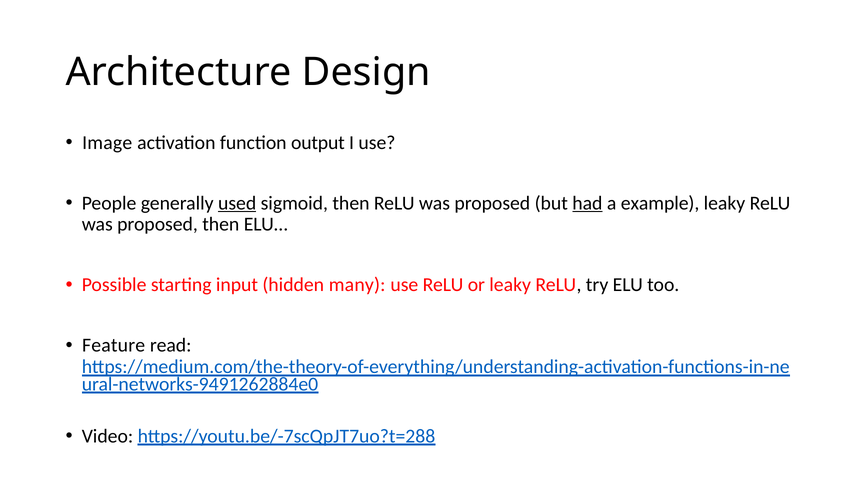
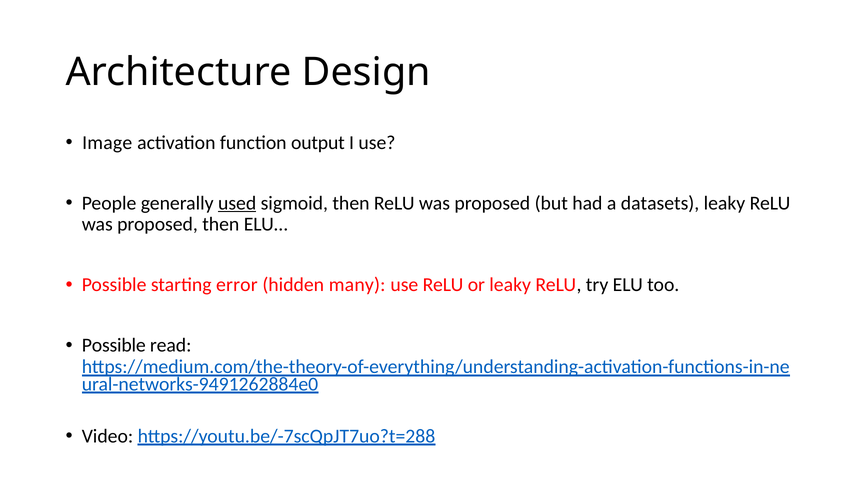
had underline: present -> none (587, 203)
example: example -> datasets (660, 203)
input: input -> error (237, 285)
Feature: Feature -> Possible (114, 346)
